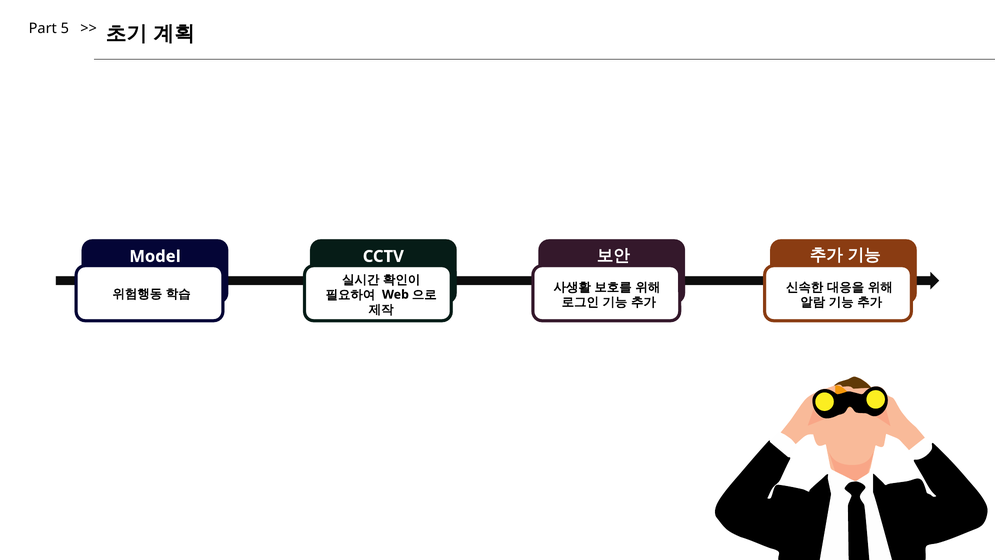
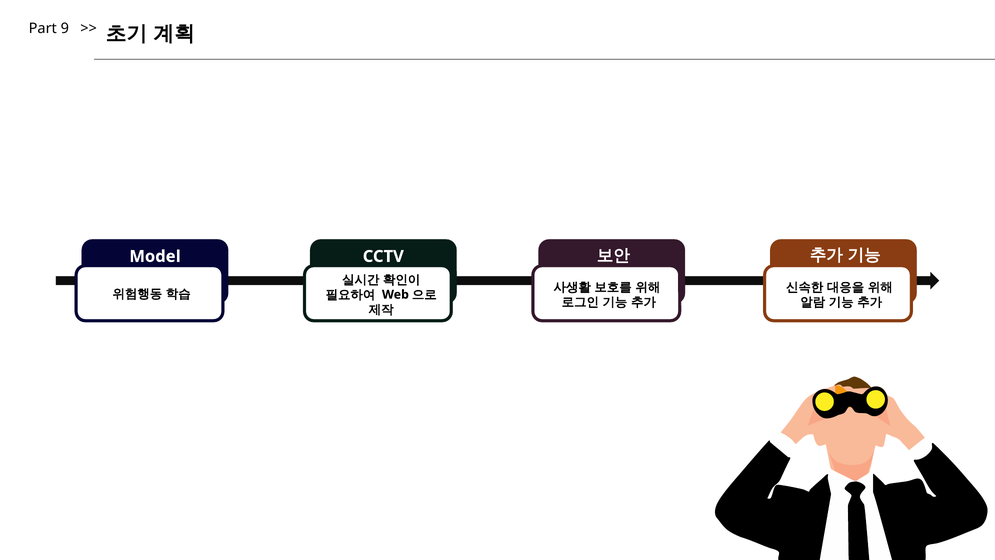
5: 5 -> 9 (65, 29)
